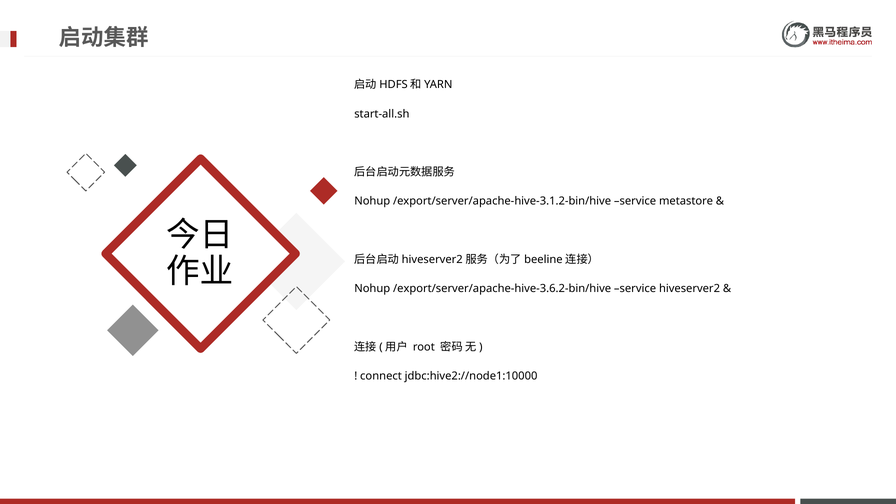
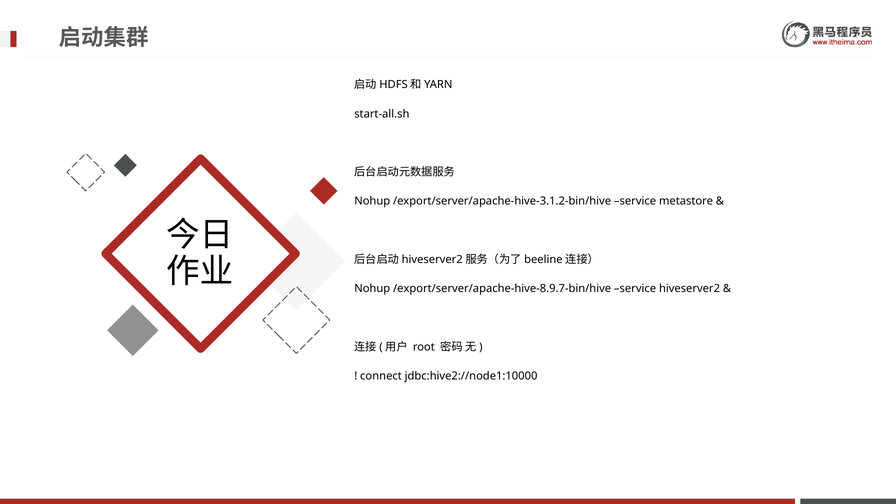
/export/server/apache-hive-3.6.2-bin/hive: /export/server/apache-hive-3.6.2-bin/hive -> /export/server/apache-hive-8.9.7-bin/hive (502, 289)
